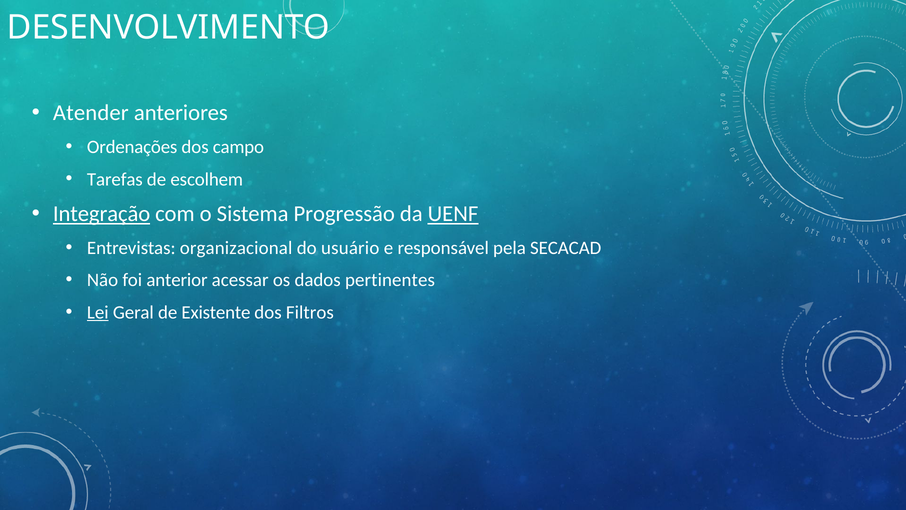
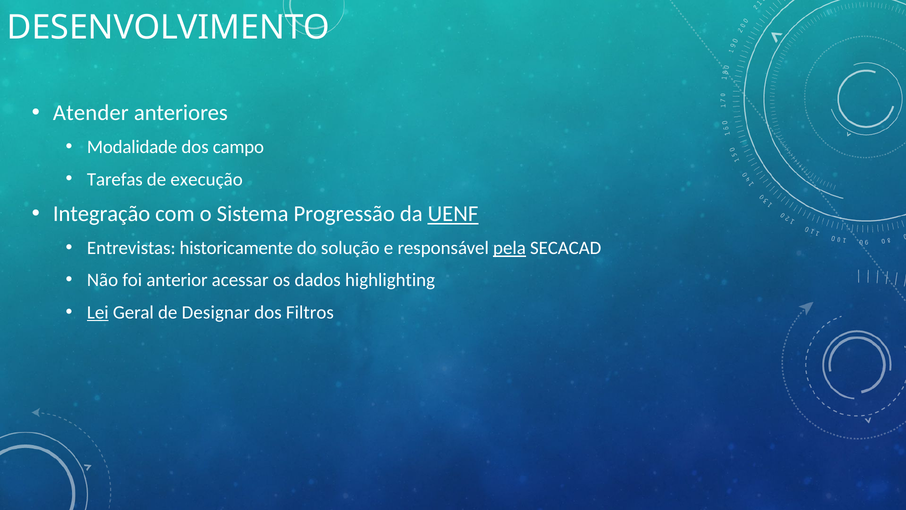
Ordenações: Ordenações -> Modalidade (132, 147)
escolhem: escolhem -> execução (207, 179)
Integração underline: present -> none (102, 214)
organizacional: organizacional -> historicamente (236, 248)
usuário: usuário -> solução (350, 248)
pela underline: none -> present (509, 248)
pertinentes: pertinentes -> highlighting (390, 280)
Existente: Existente -> Designar (216, 312)
